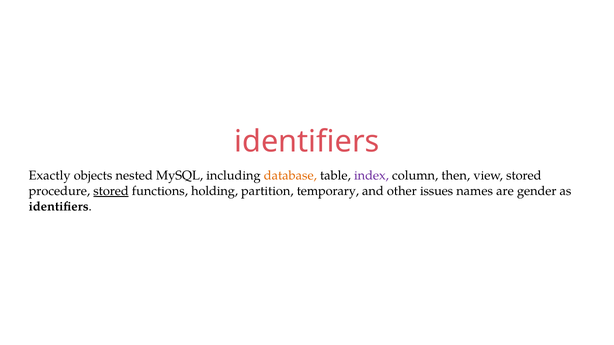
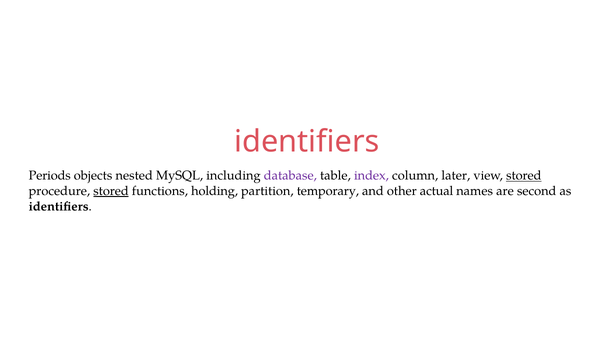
Exactly: Exactly -> Periods (50, 176)
database colour: orange -> purple (290, 176)
then: then -> later (456, 176)
stored underline: none -> present (524, 176)
issues: issues -> actual (437, 191)
gender: gender -> second (537, 191)
